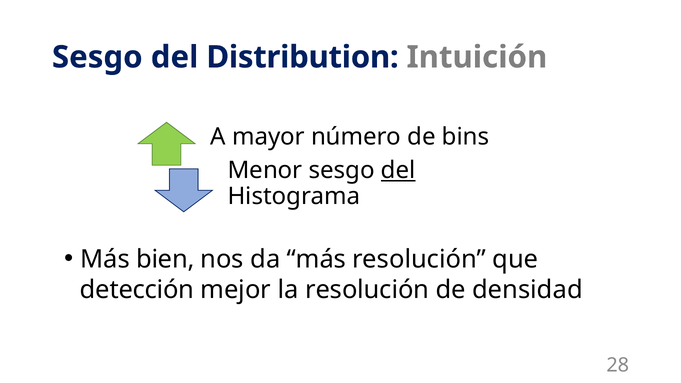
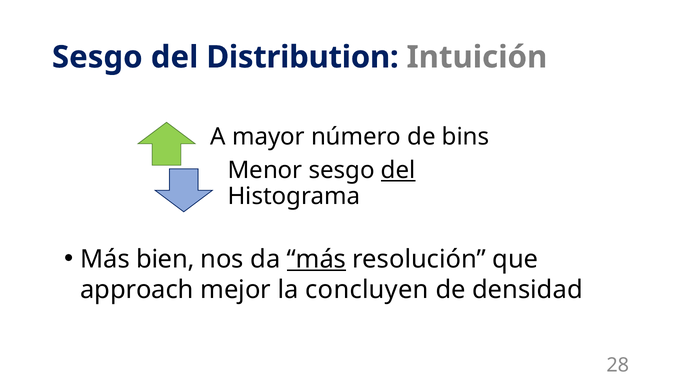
más underline: none -> present (316, 259)
detección: detección -> approach (137, 290)
la resolución: resolución -> concluyen (367, 290)
